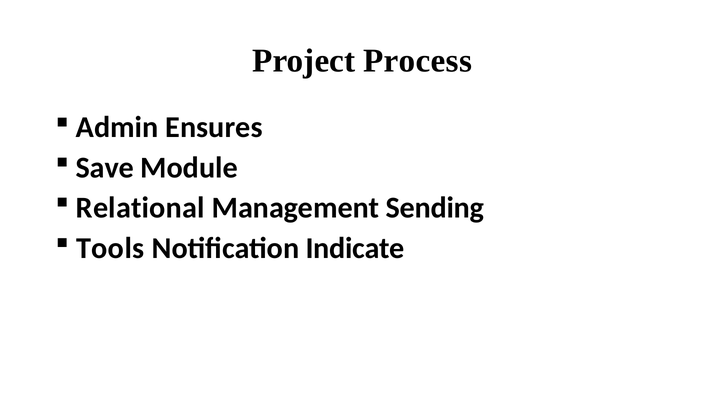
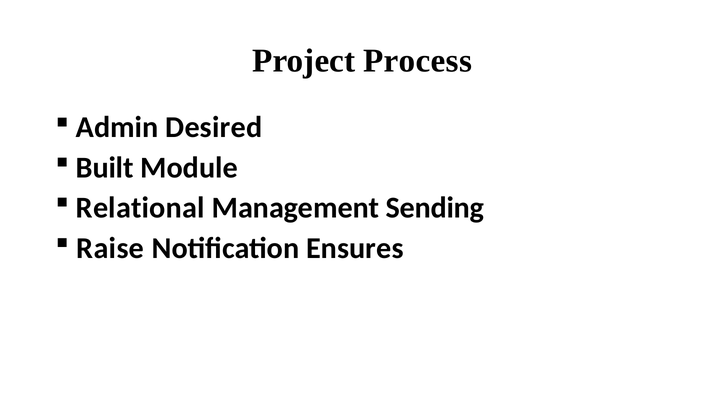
Ensures: Ensures -> Desired (214, 127)
Save: Save -> Built (105, 168)
Tools: Tools -> Raise (110, 248)
Indicate: Indicate -> Ensures (355, 248)
